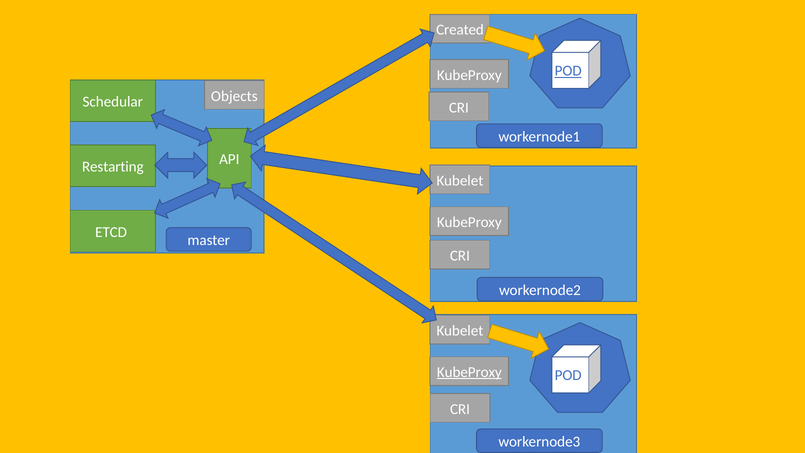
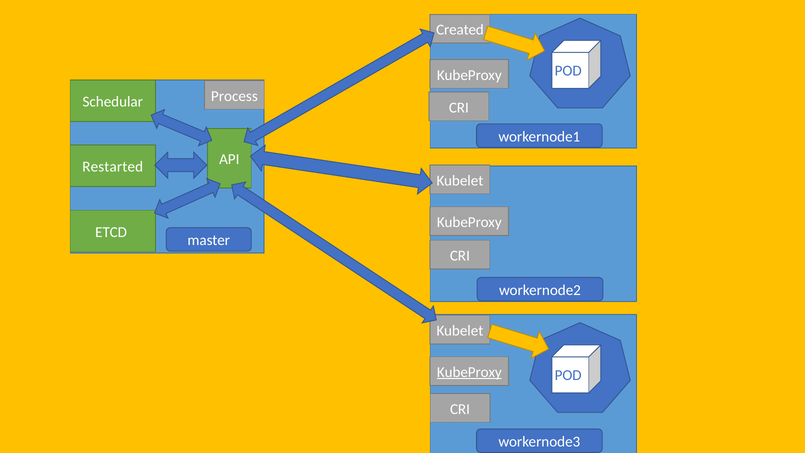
POD underline: present -> none (568, 71)
Objects: Objects -> Process (234, 96)
Restarting: Restarting -> Restarted (113, 167)
